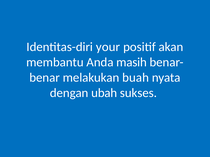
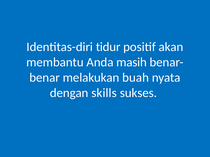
your: your -> tidur (108, 47)
ubah: ubah -> skills (104, 93)
